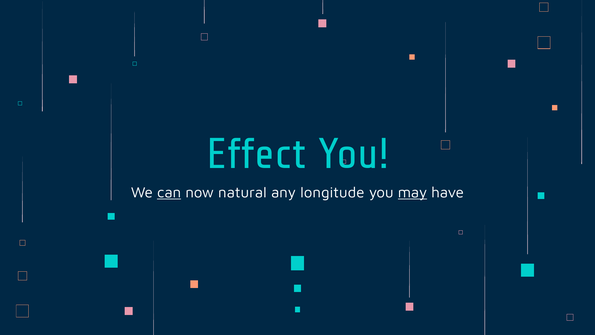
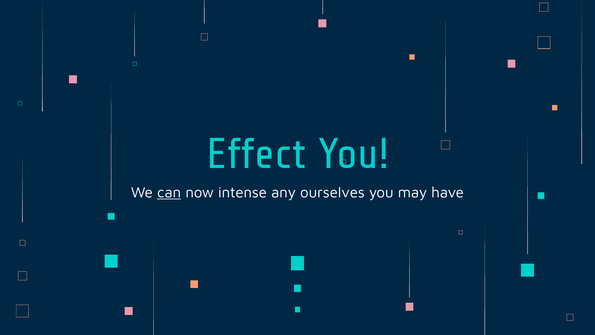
natural: natural -> intense (242, 192)
longitude: longitude -> ourselves (332, 192)
may underline: present -> none (412, 192)
